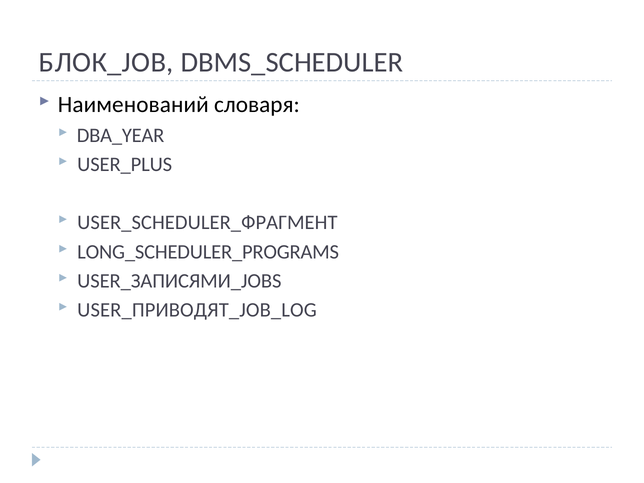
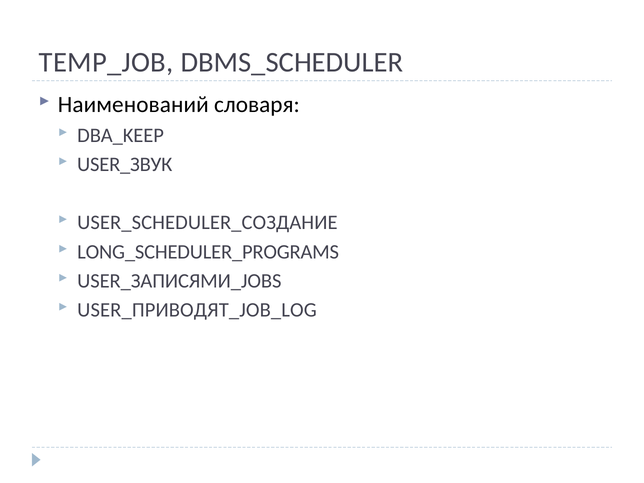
БЛОК_JOB: БЛОК_JOB -> TEMP_JOB (106, 62)
DBA_YEAR: DBA_YEAR -> DBA_KEEP (121, 135)
USER_PLUS: USER_PLUS -> USER_ЗВУК (125, 164)
USER_SCHEDULER_ФРАГМЕНТ: USER_SCHEDULER_ФРАГМЕНТ -> USER_SCHEDULER_СОЗДАНИЕ (207, 223)
